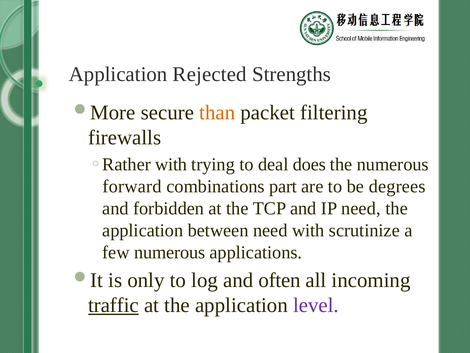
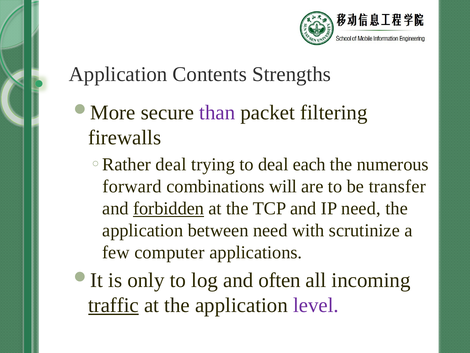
Rejected: Rejected -> Contents (210, 74)
than colour: orange -> purple (217, 112)
with: with -> deal (171, 164)
does: does -> each (309, 164)
part: part -> will (283, 186)
degrees: degrees -> transfer (397, 186)
forbidden underline: none -> present (169, 208)
few numerous: numerous -> computer (169, 252)
